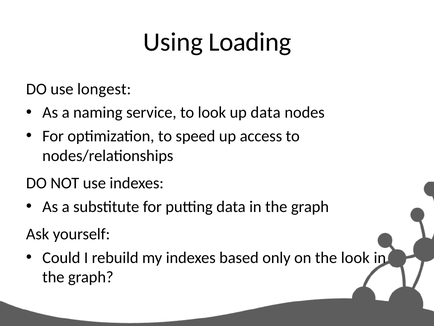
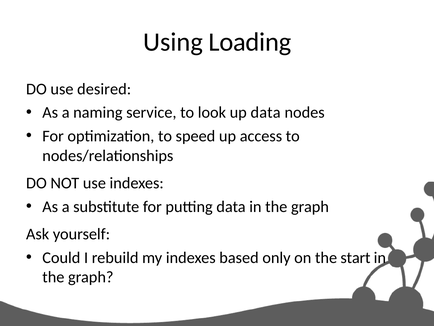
longest: longest -> desired (104, 89)
the look: look -> start (355, 257)
